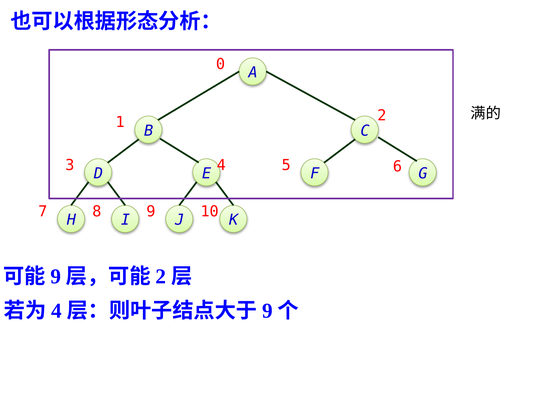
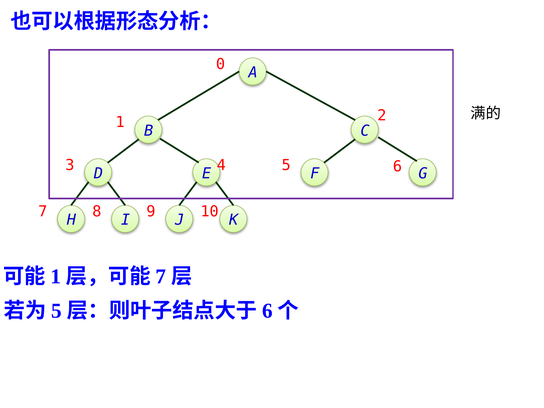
9: 9 -> 1 (56, 277)
2: 2 -> 7 (161, 277)
4: 4 -> 5 (57, 311)
9: 9 -> 6 (267, 311)
